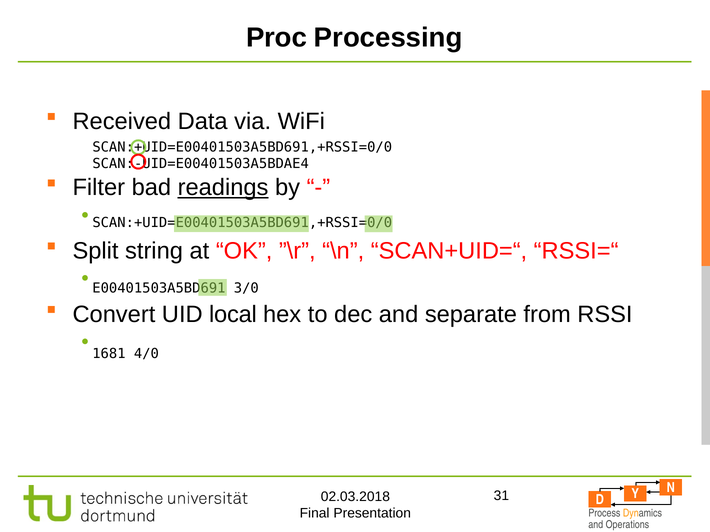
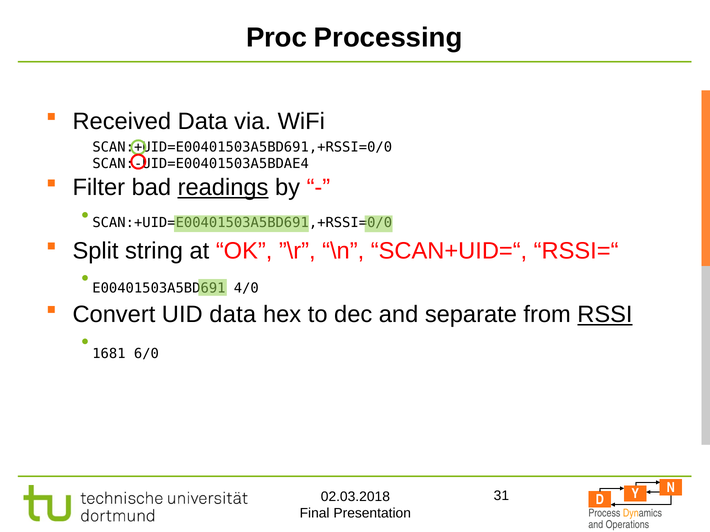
3/0: 3/0 -> 4/0 (246, 289)
UID local: local -> data (233, 315)
RSSI underline: none -> present (605, 315)
4/0: 4/0 -> 6/0 (146, 354)
